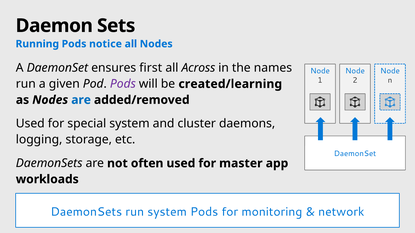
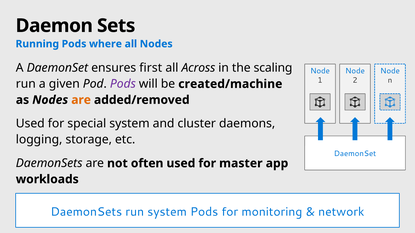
notice: notice -> where (106, 44)
names: names -> scaling (273, 68)
created/learning: created/learning -> created/machine (230, 84)
are colour: blue -> orange (81, 100)
